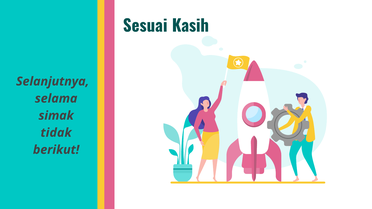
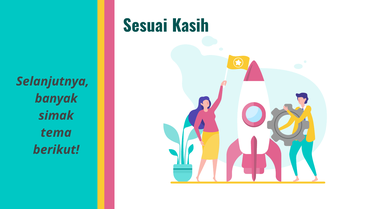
selama: selama -> banyak (56, 99)
tidak: tidak -> tema (56, 133)
